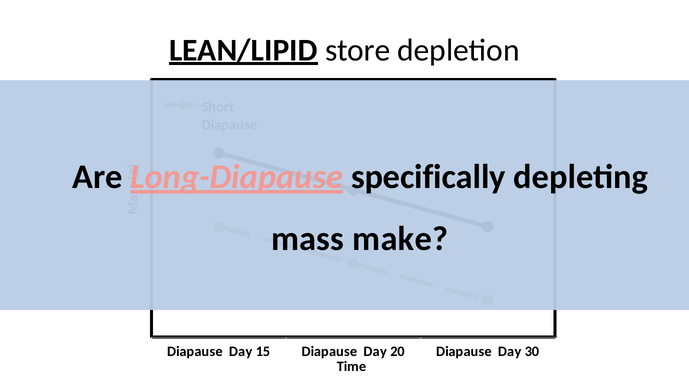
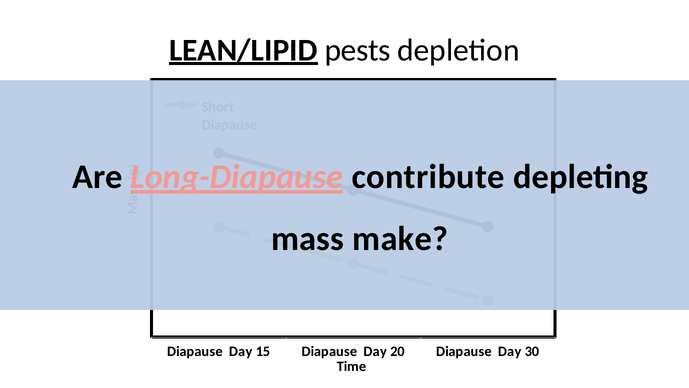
store: store -> pests (358, 50)
specifically: specifically -> contribute (428, 177)
